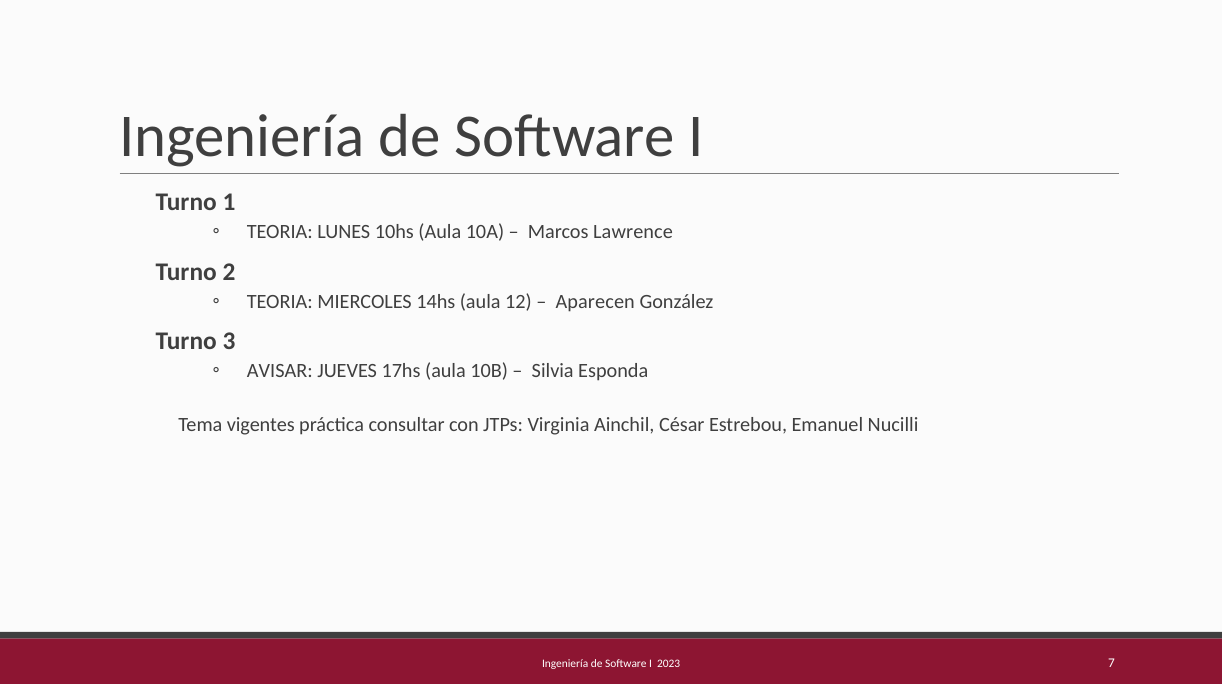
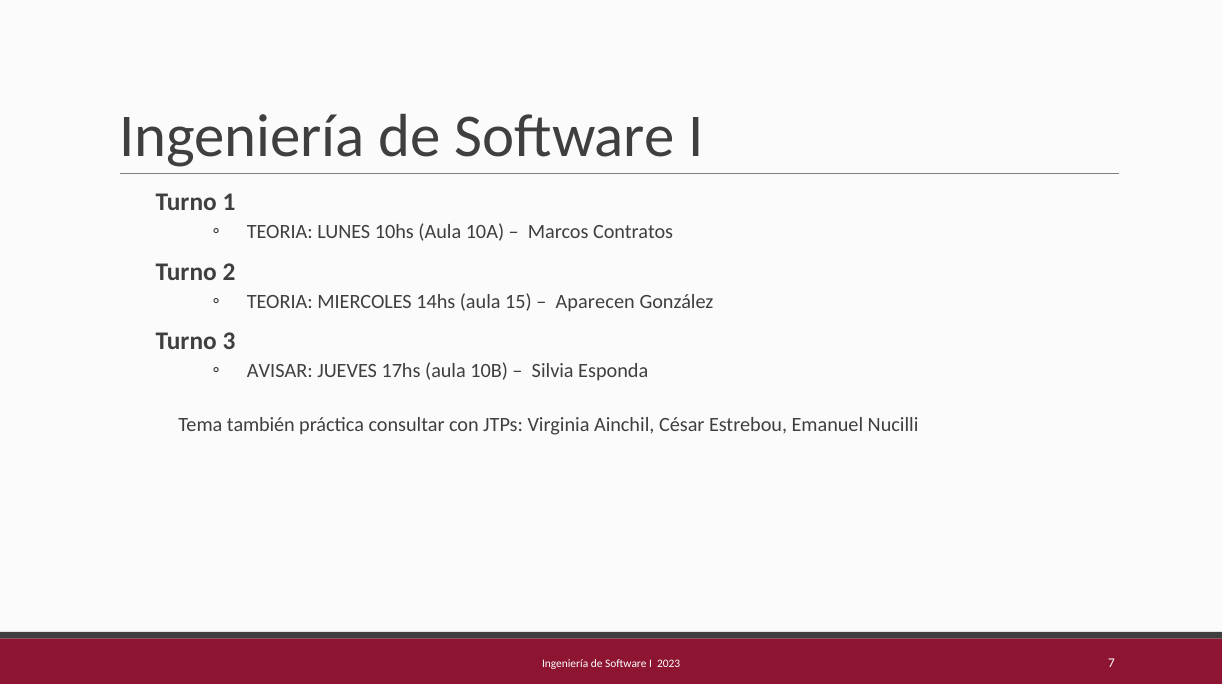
Lawrence: Lawrence -> Contratos (633, 232)
12: 12 -> 15 (518, 302)
vigentes: vigentes -> también (261, 426)
